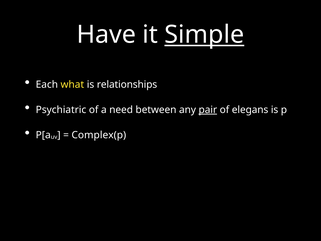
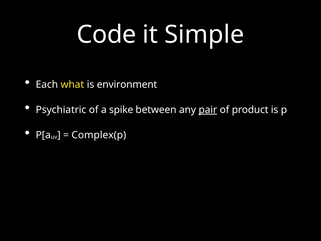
Have: Have -> Code (106, 35)
Simple underline: present -> none (204, 35)
relationships: relationships -> environment (127, 84)
need: need -> spike (121, 110)
elegans: elegans -> product (250, 110)
